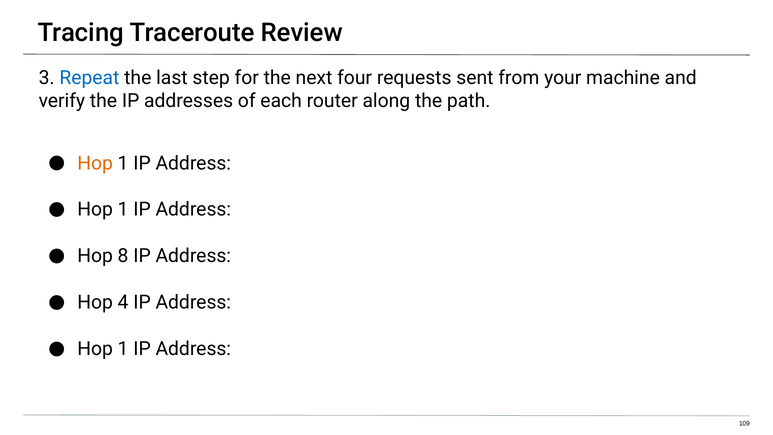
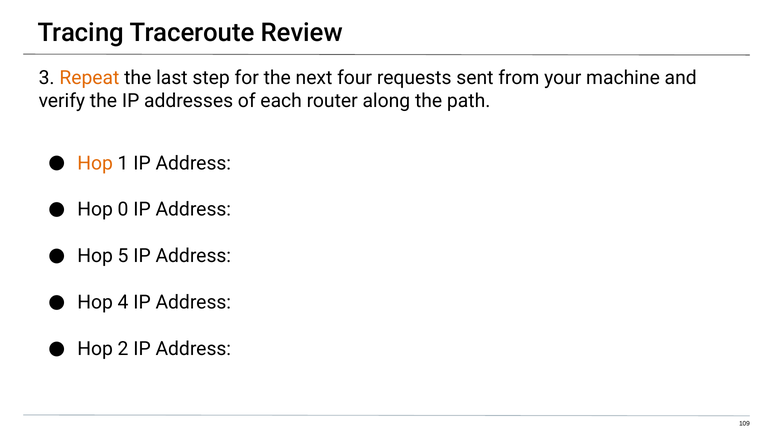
Repeat colour: blue -> orange (89, 78)
1: 1 -> 0 (123, 209)
8: 8 -> 5 (123, 256)
1: 1 -> 2 (123, 349)
